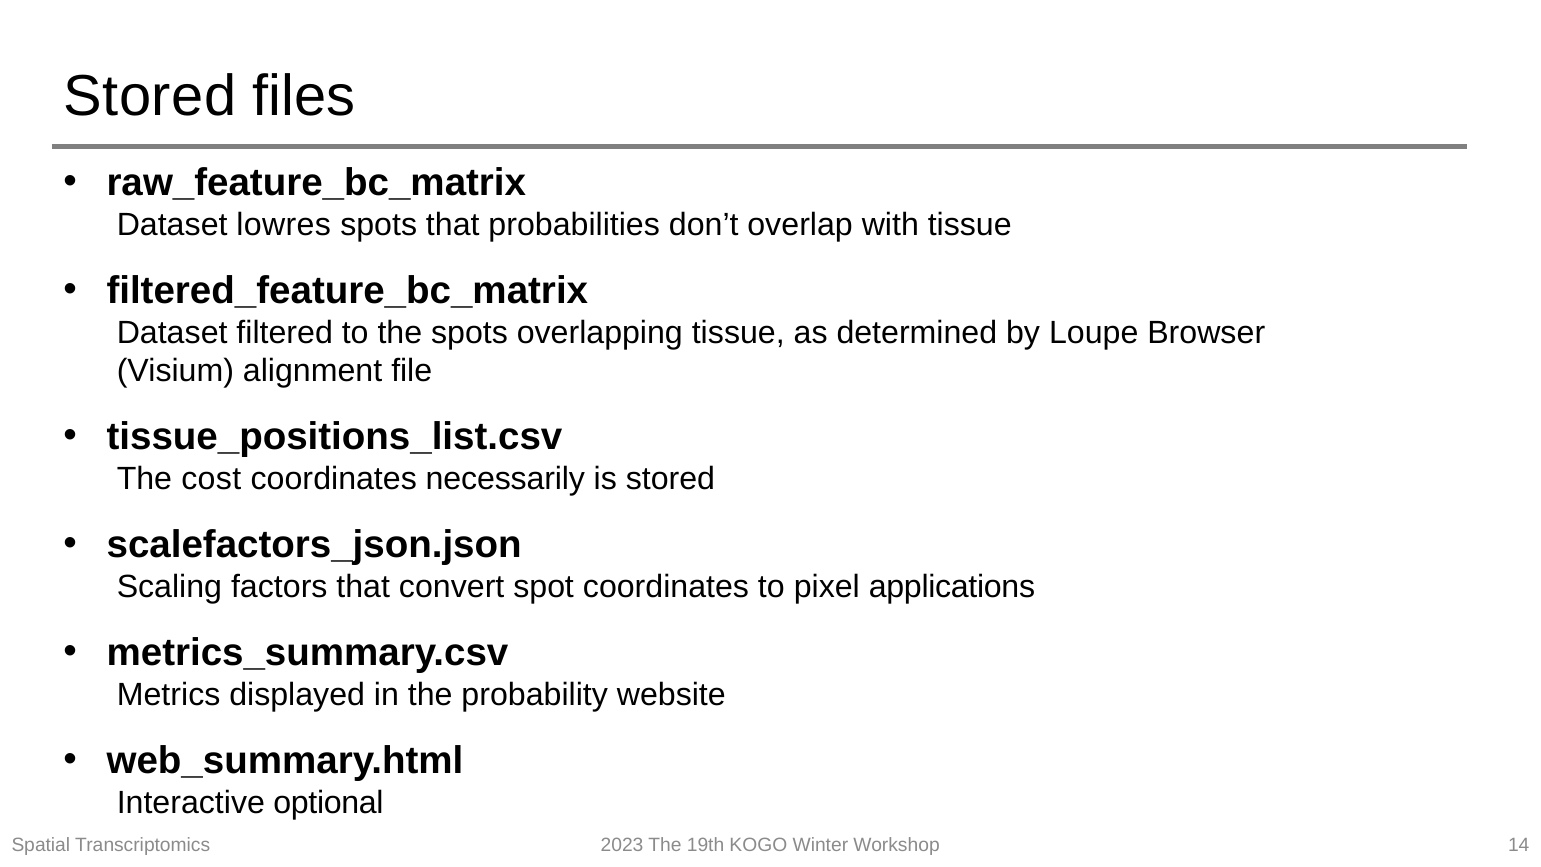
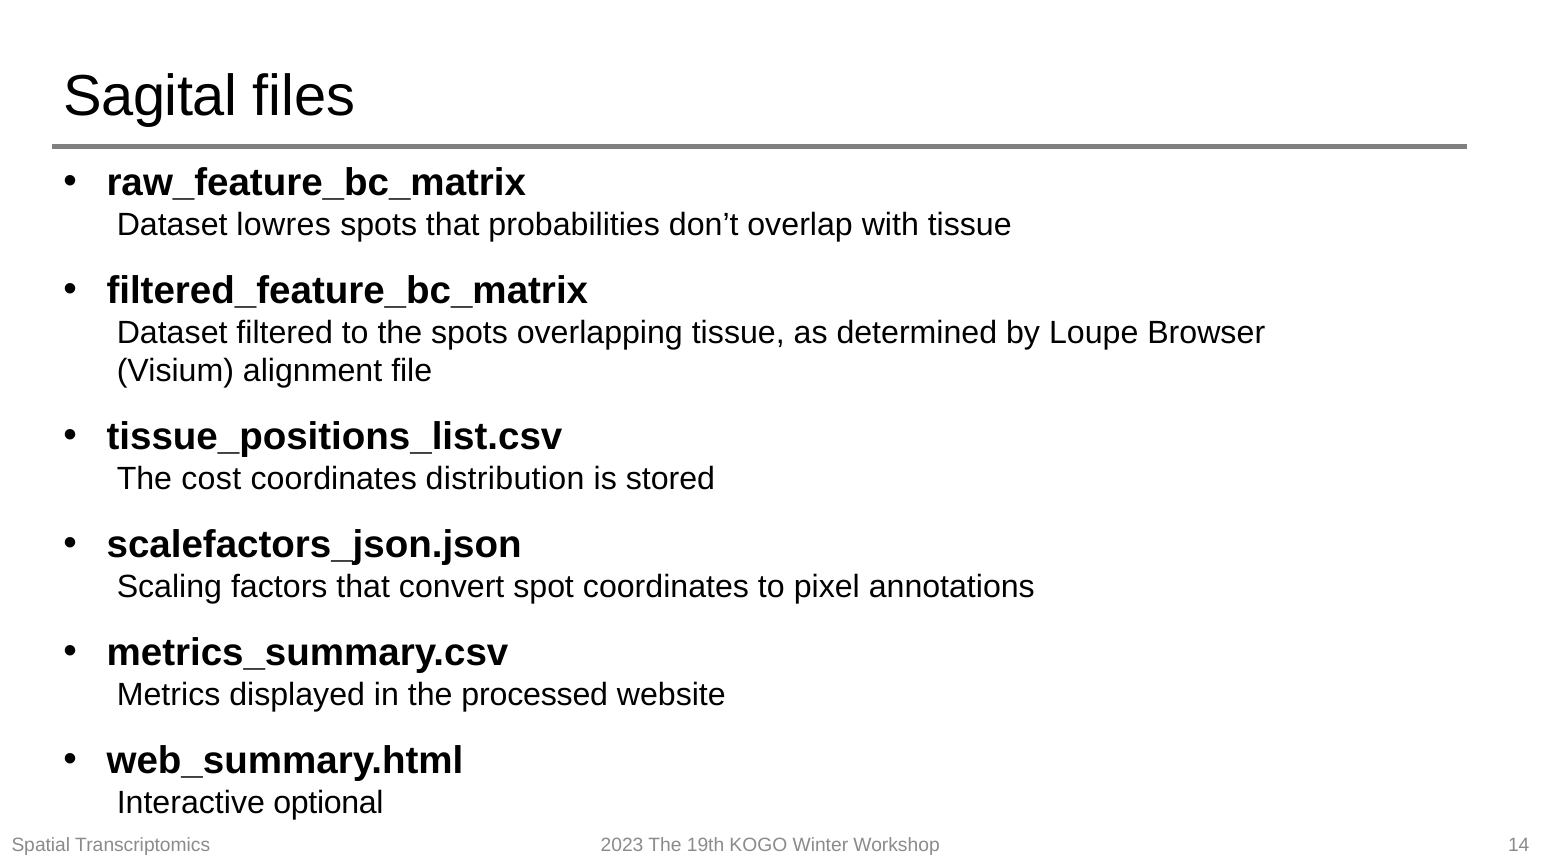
Stored: Stored -> Sagital (150, 97)
necessarily: necessarily -> distribution (505, 479)
applications: applications -> annotations (952, 587)
probability: probability -> processed (535, 695)
